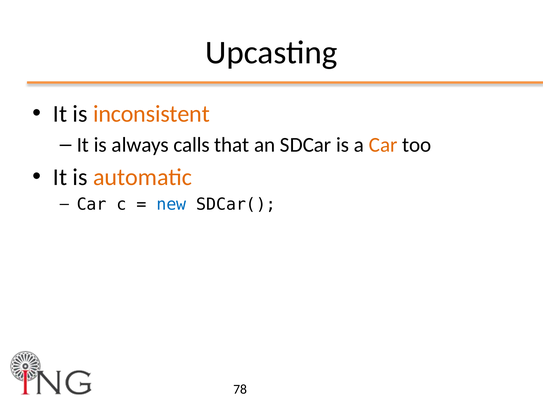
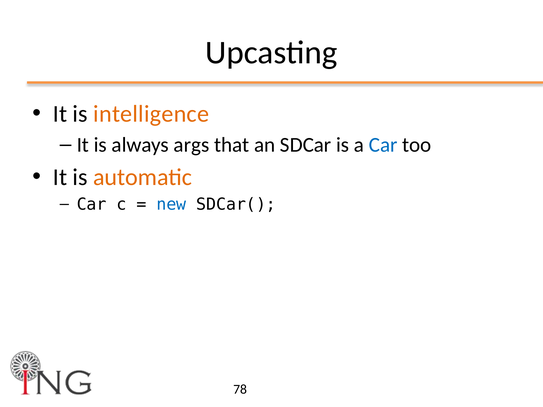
inconsistent: inconsistent -> intelligence (151, 114)
calls: calls -> args (191, 145)
Car colour: orange -> blue (383, 145)
